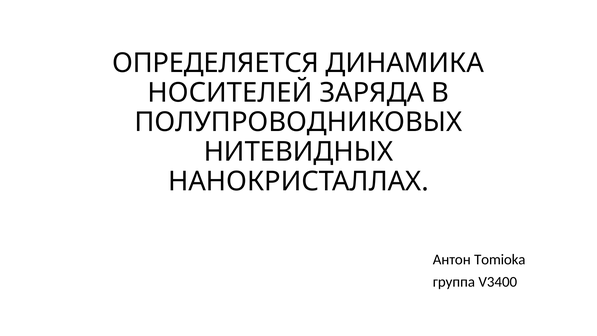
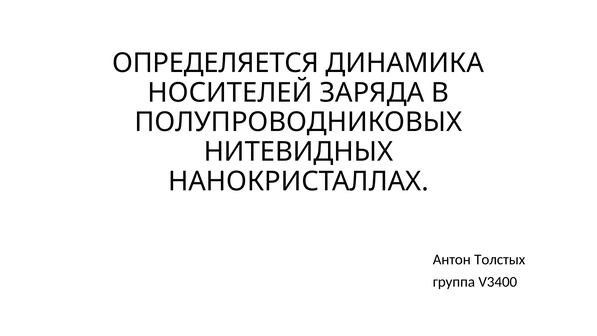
Tomioka: Tomioka -> Толстых (500, 259)
